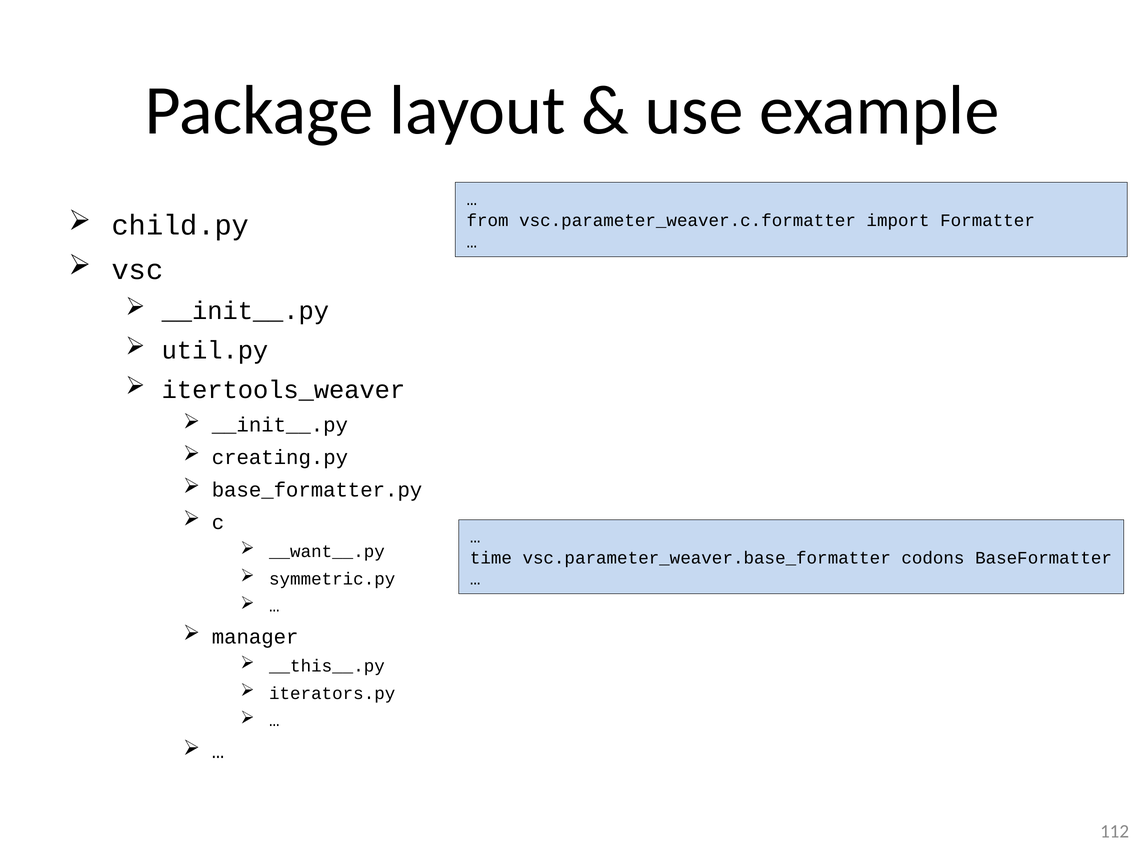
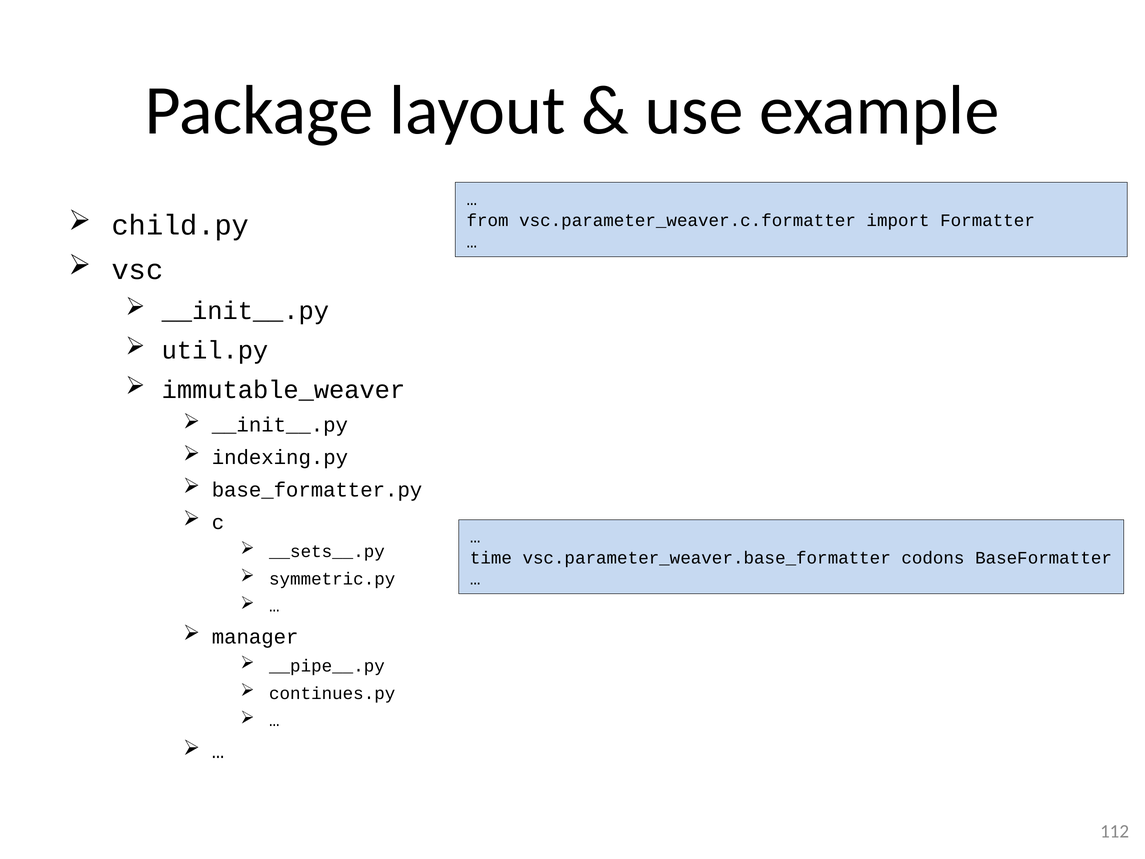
itertools_weaver: itertools_weaver -> immutable_weaver (283, 390)
creating.py: creating.py -> indexing.py (280, 457)
__want__.py: __want__.py -> __sets__.py (327, 551)
__this__.py: __this__.py -> __pipe__.py (327, 666)
iterators.py: iterators.py -> continues.py (332, 693)
